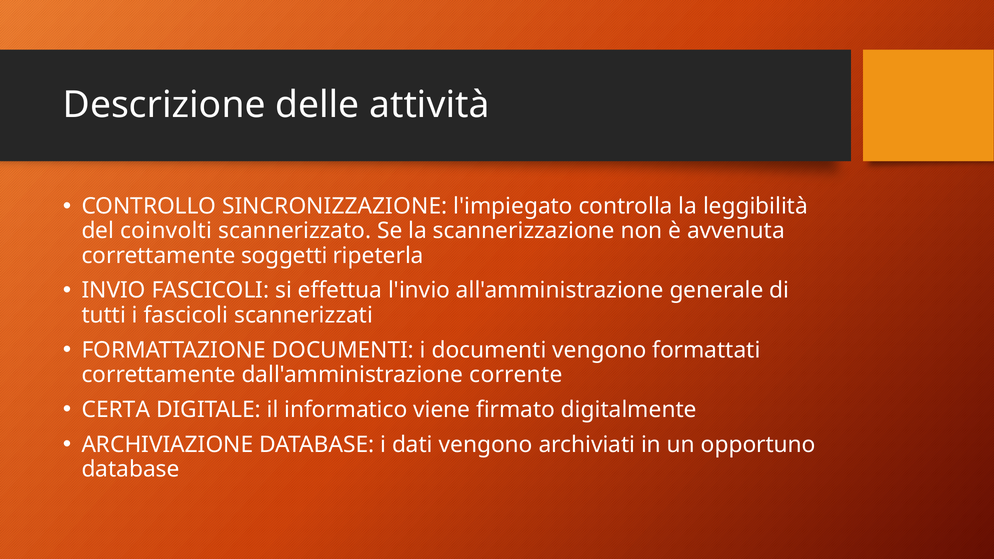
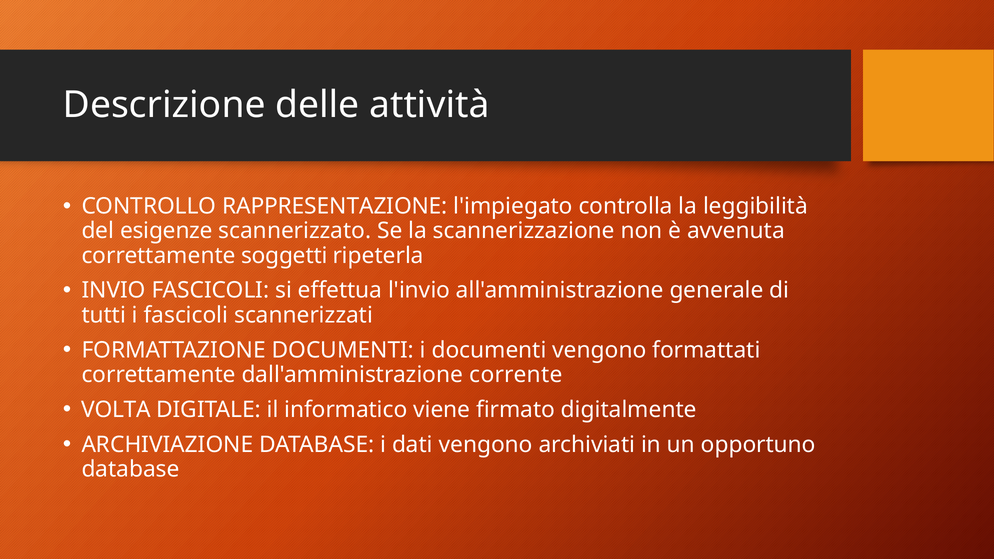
SINCRONIZZAZIONE: SINCRONIZZAZIONE -> RAPPRESENTAZIONE (335, 206)
coinvolti: coinvolti -> esigenze (166, 231)
CERTA: CERTA -> VOLTA (116, 410)
